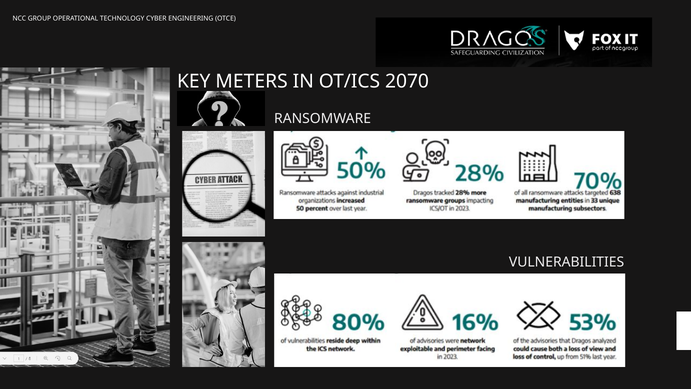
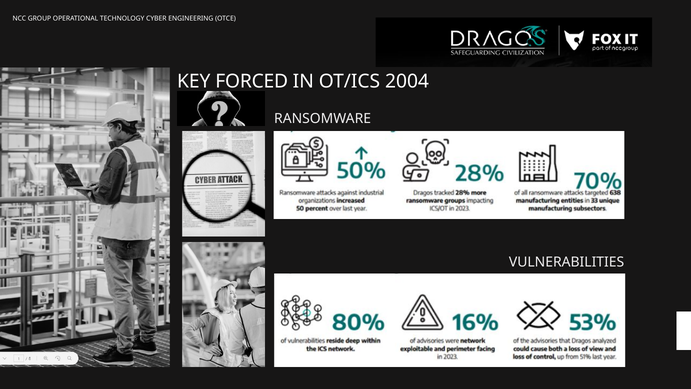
METERS: METERS -> FORCED (252, 82)
2070: 2070 -> 2004 (407, 82)
